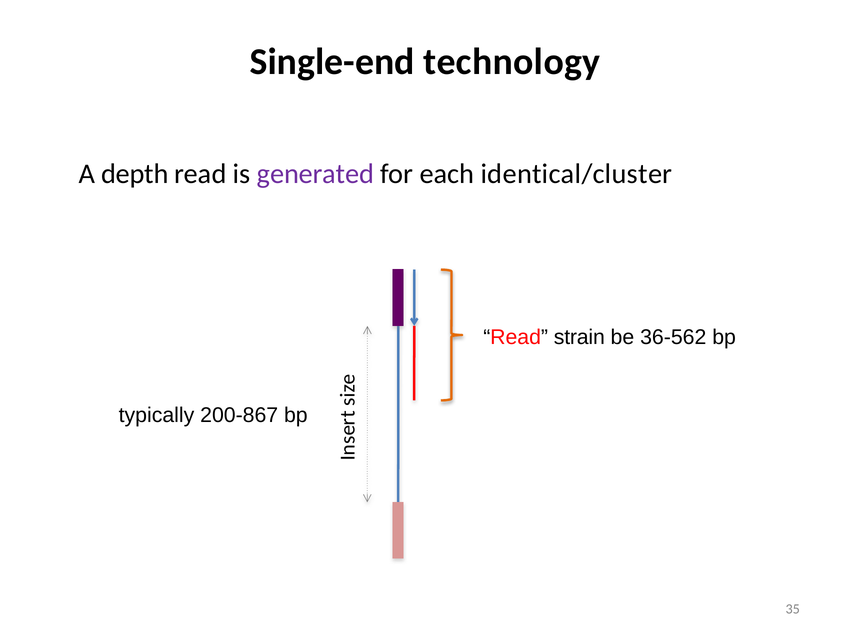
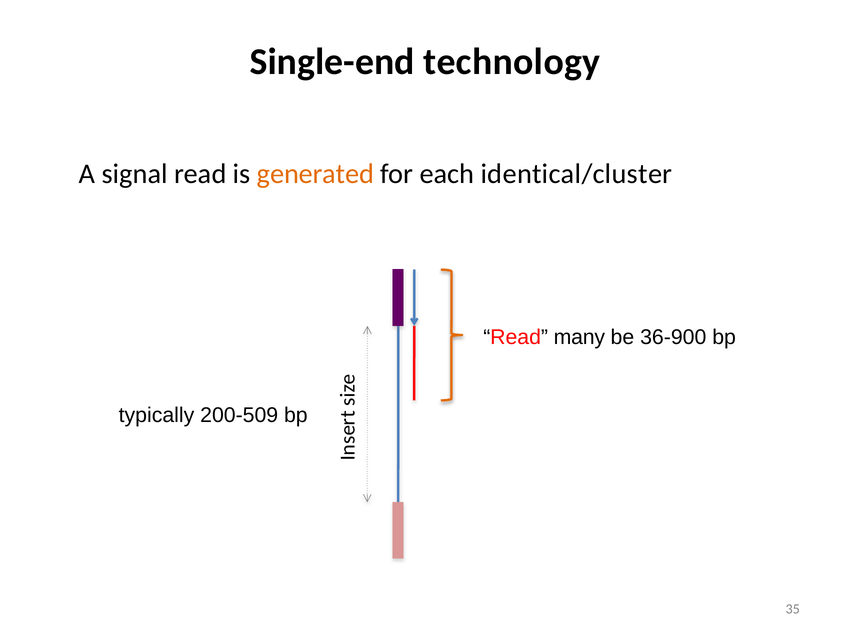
depth: depth -> signal (135, 174)
generated colour: purple -> orange (315, 174)
strain: strain -> many (579, 338)
36-562: 36-562 -> 36-900 (673, 338)
200-867: 200-867 -> 200-509 (239, 415)
